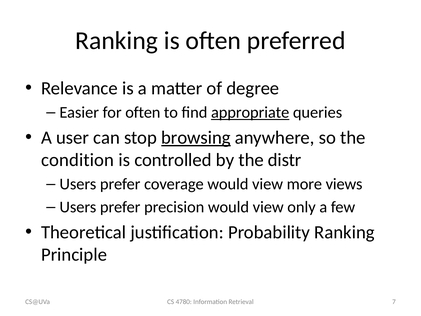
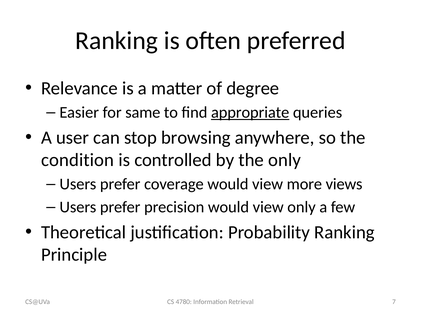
for often: often -> same (143, 112)
browsing underline: present -> none (196, 137)
the distr: distr -> only (285, 160)
